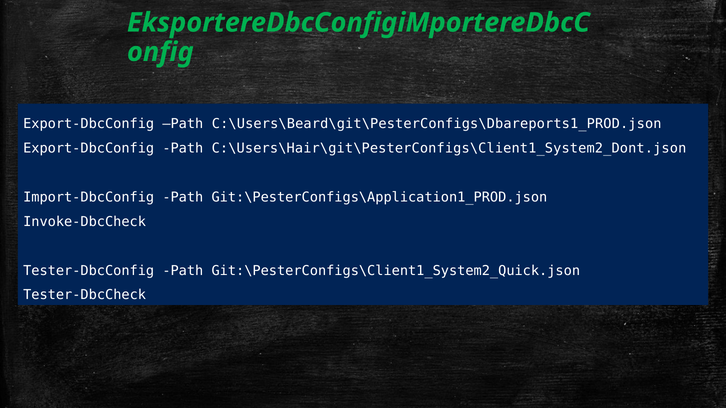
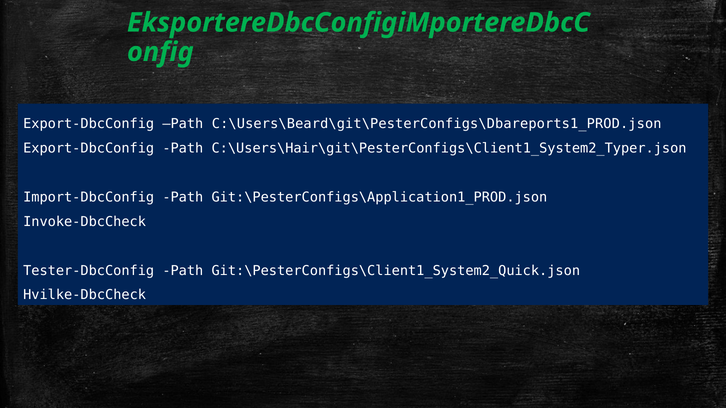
C:\Users\Hair\git\PesterConfigs\Client1_System2_Dont.json: C:\Users\Hair\git\PesterConfigs\Client1_System2_Dont.json -> C:\Users\Hair\git\PesterConfigs\Client1_System2_Typer.json (449, 148)
Tester-DbcCheck: Tester-DbcCheck -> Hvilke-DbcCheck (85, 295)
